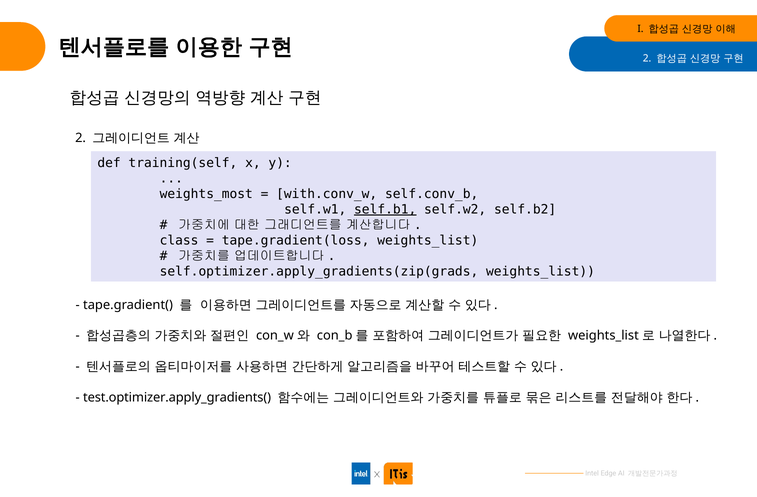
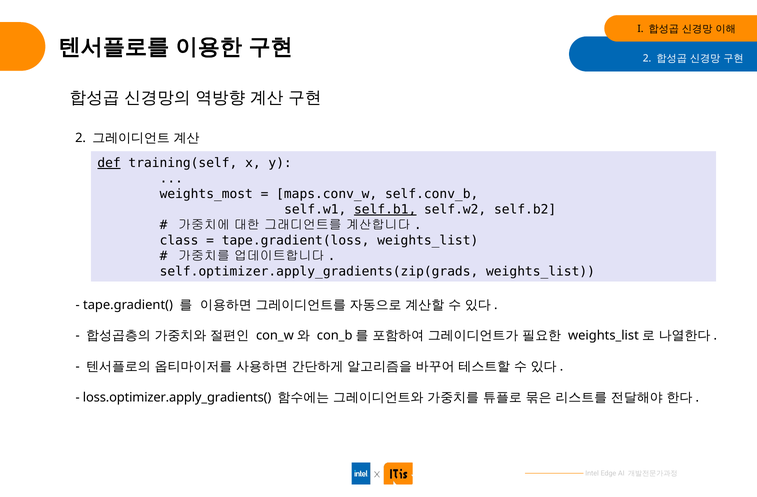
def underline: none -> present (109, 163)
with.conv_w: with.conv_w -> maps.conv_w (327, 194)
test.optimizer.apply_gradients(: test.optimizer.apply_gradients( -> loss.optimizer.apply_gradients( (177, 398)
